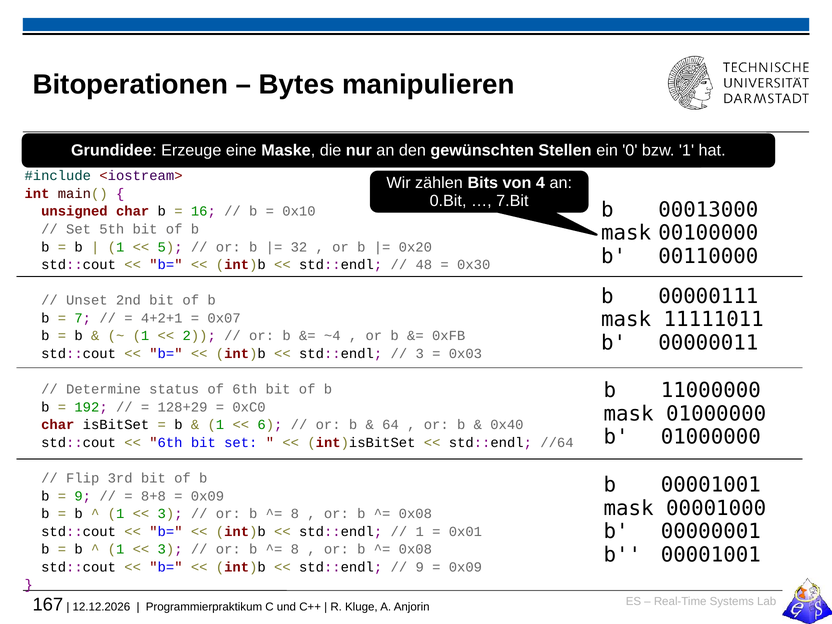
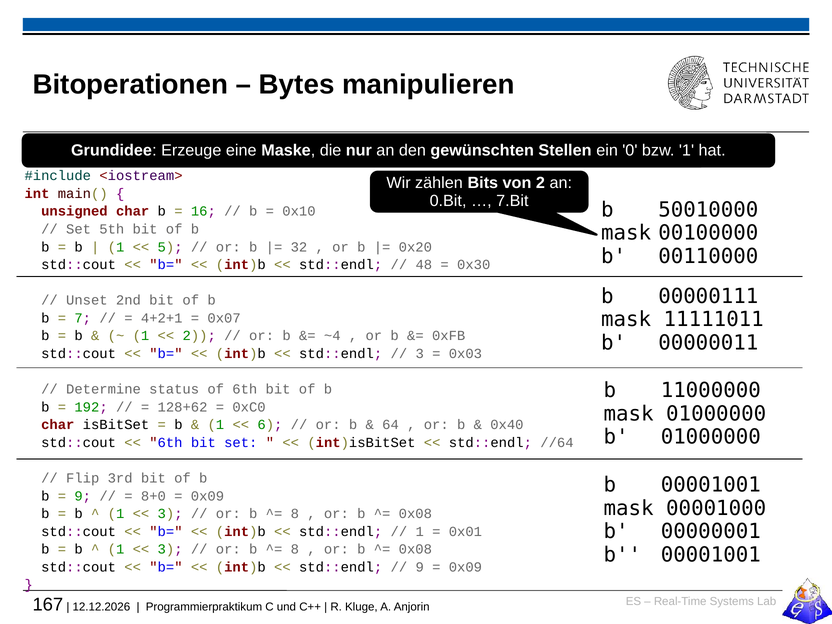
von 4: 4 -> 2 (540, 183)
00013000: 00013000 -> 50010000 (708, 210)
128+29: 128+29 -> 128+62 (183, 407)
8+8: 8+8 -> 8+0 (153, 496)
